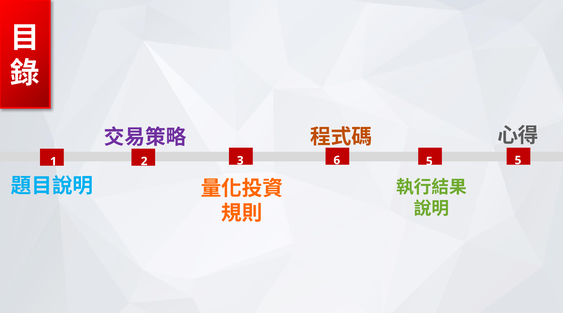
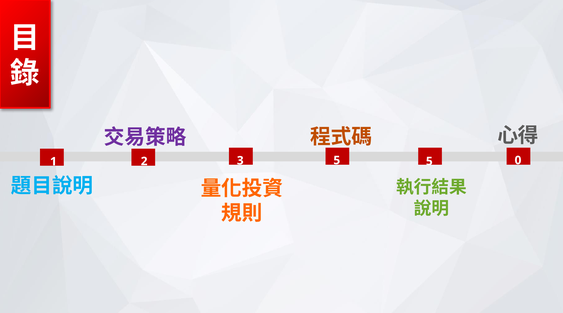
3 6: 6 -> 5 (337, 160)
5 5: 5 -> 0 (518, 160)
